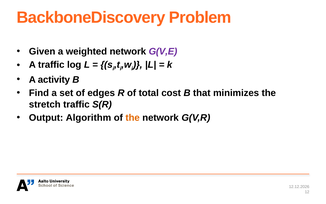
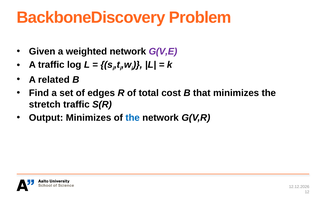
activity: activity -> related (54, 80)
Output Algorithm: Algorithm -> Minimizes (89, 118)
the colour: orange -> blue (133, 118)
